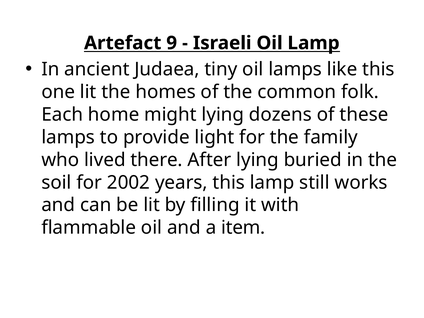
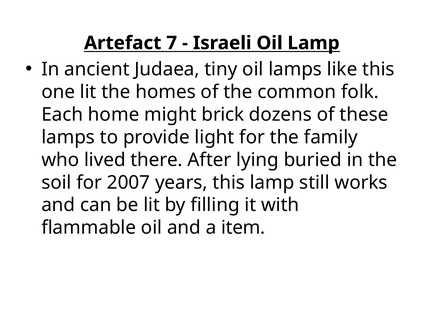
9: 9 -> 7 (172, 43)
might lying: lying -> brick (223, 115)
2002: 2002 -> 2007 (129, 182)
